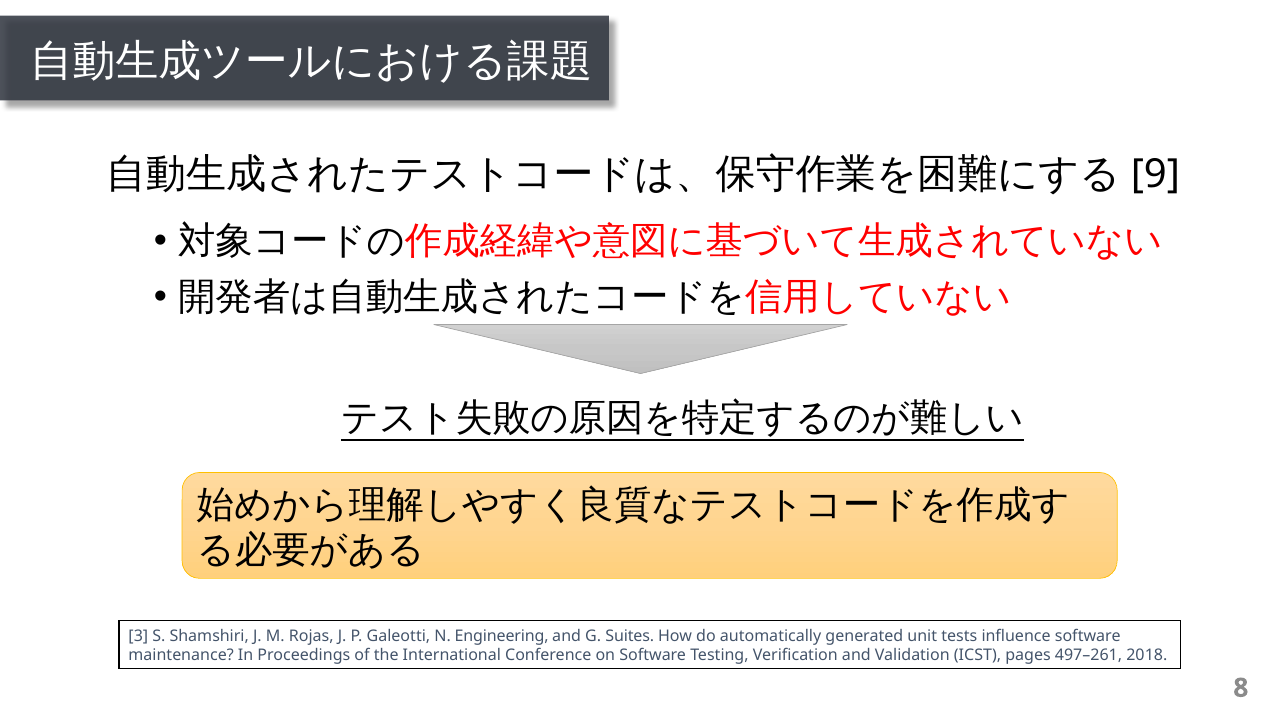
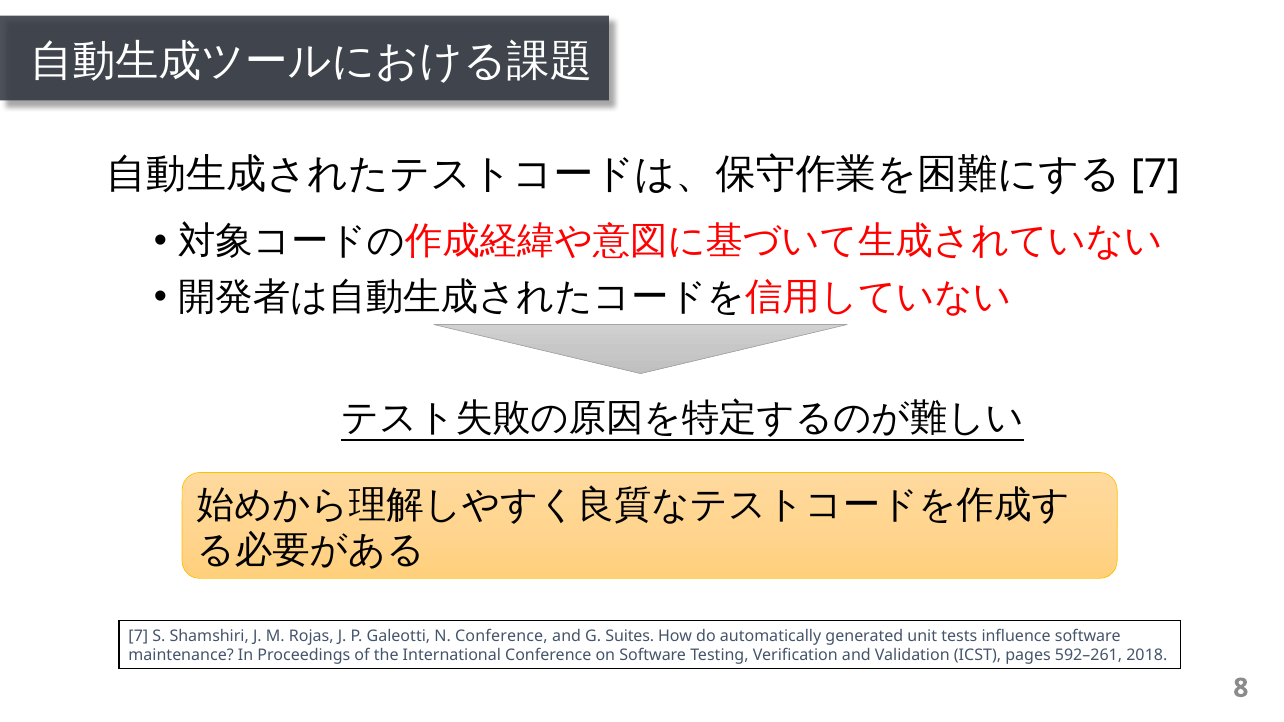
9: 9 -> 7 (1155, 175)
3: 3 -> 7 (138, 636)
N Engineering: Engineering -> Conference (501, 636)
497–261: 497–261 -> 592–261 (1089, 655)
